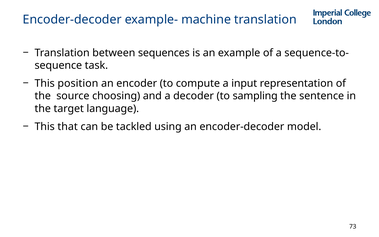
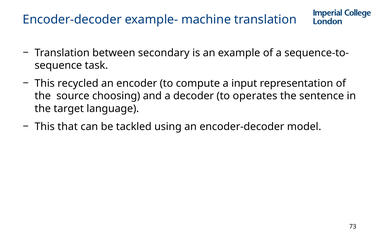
sequences: sequences -> secondary (164, 53)
position: position -> recycled (78, 83)
sampling: sampling -> operates (255, 96)
